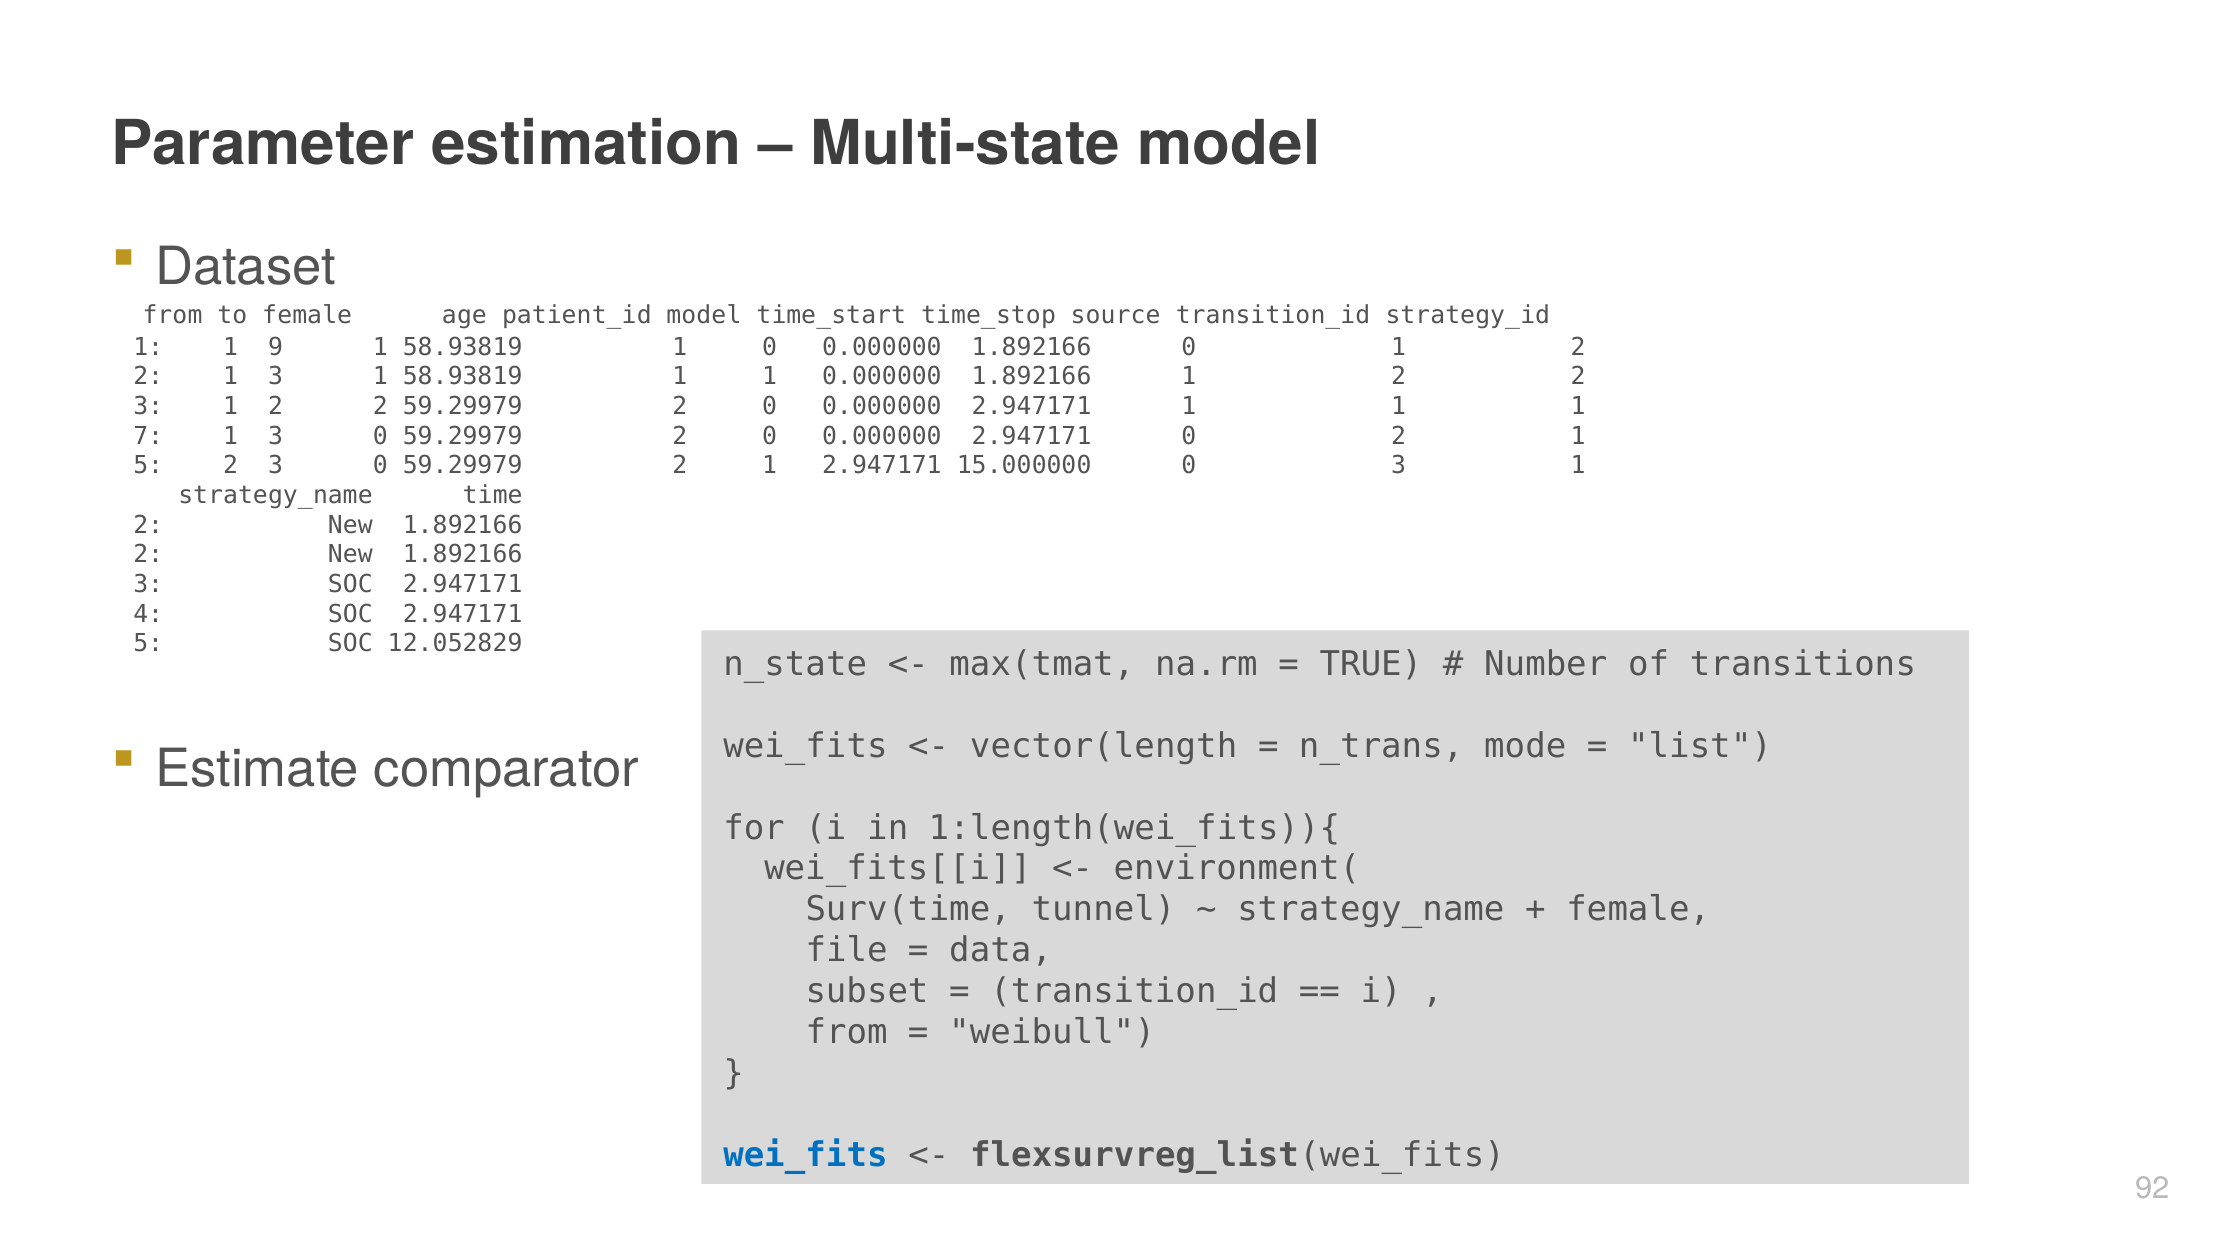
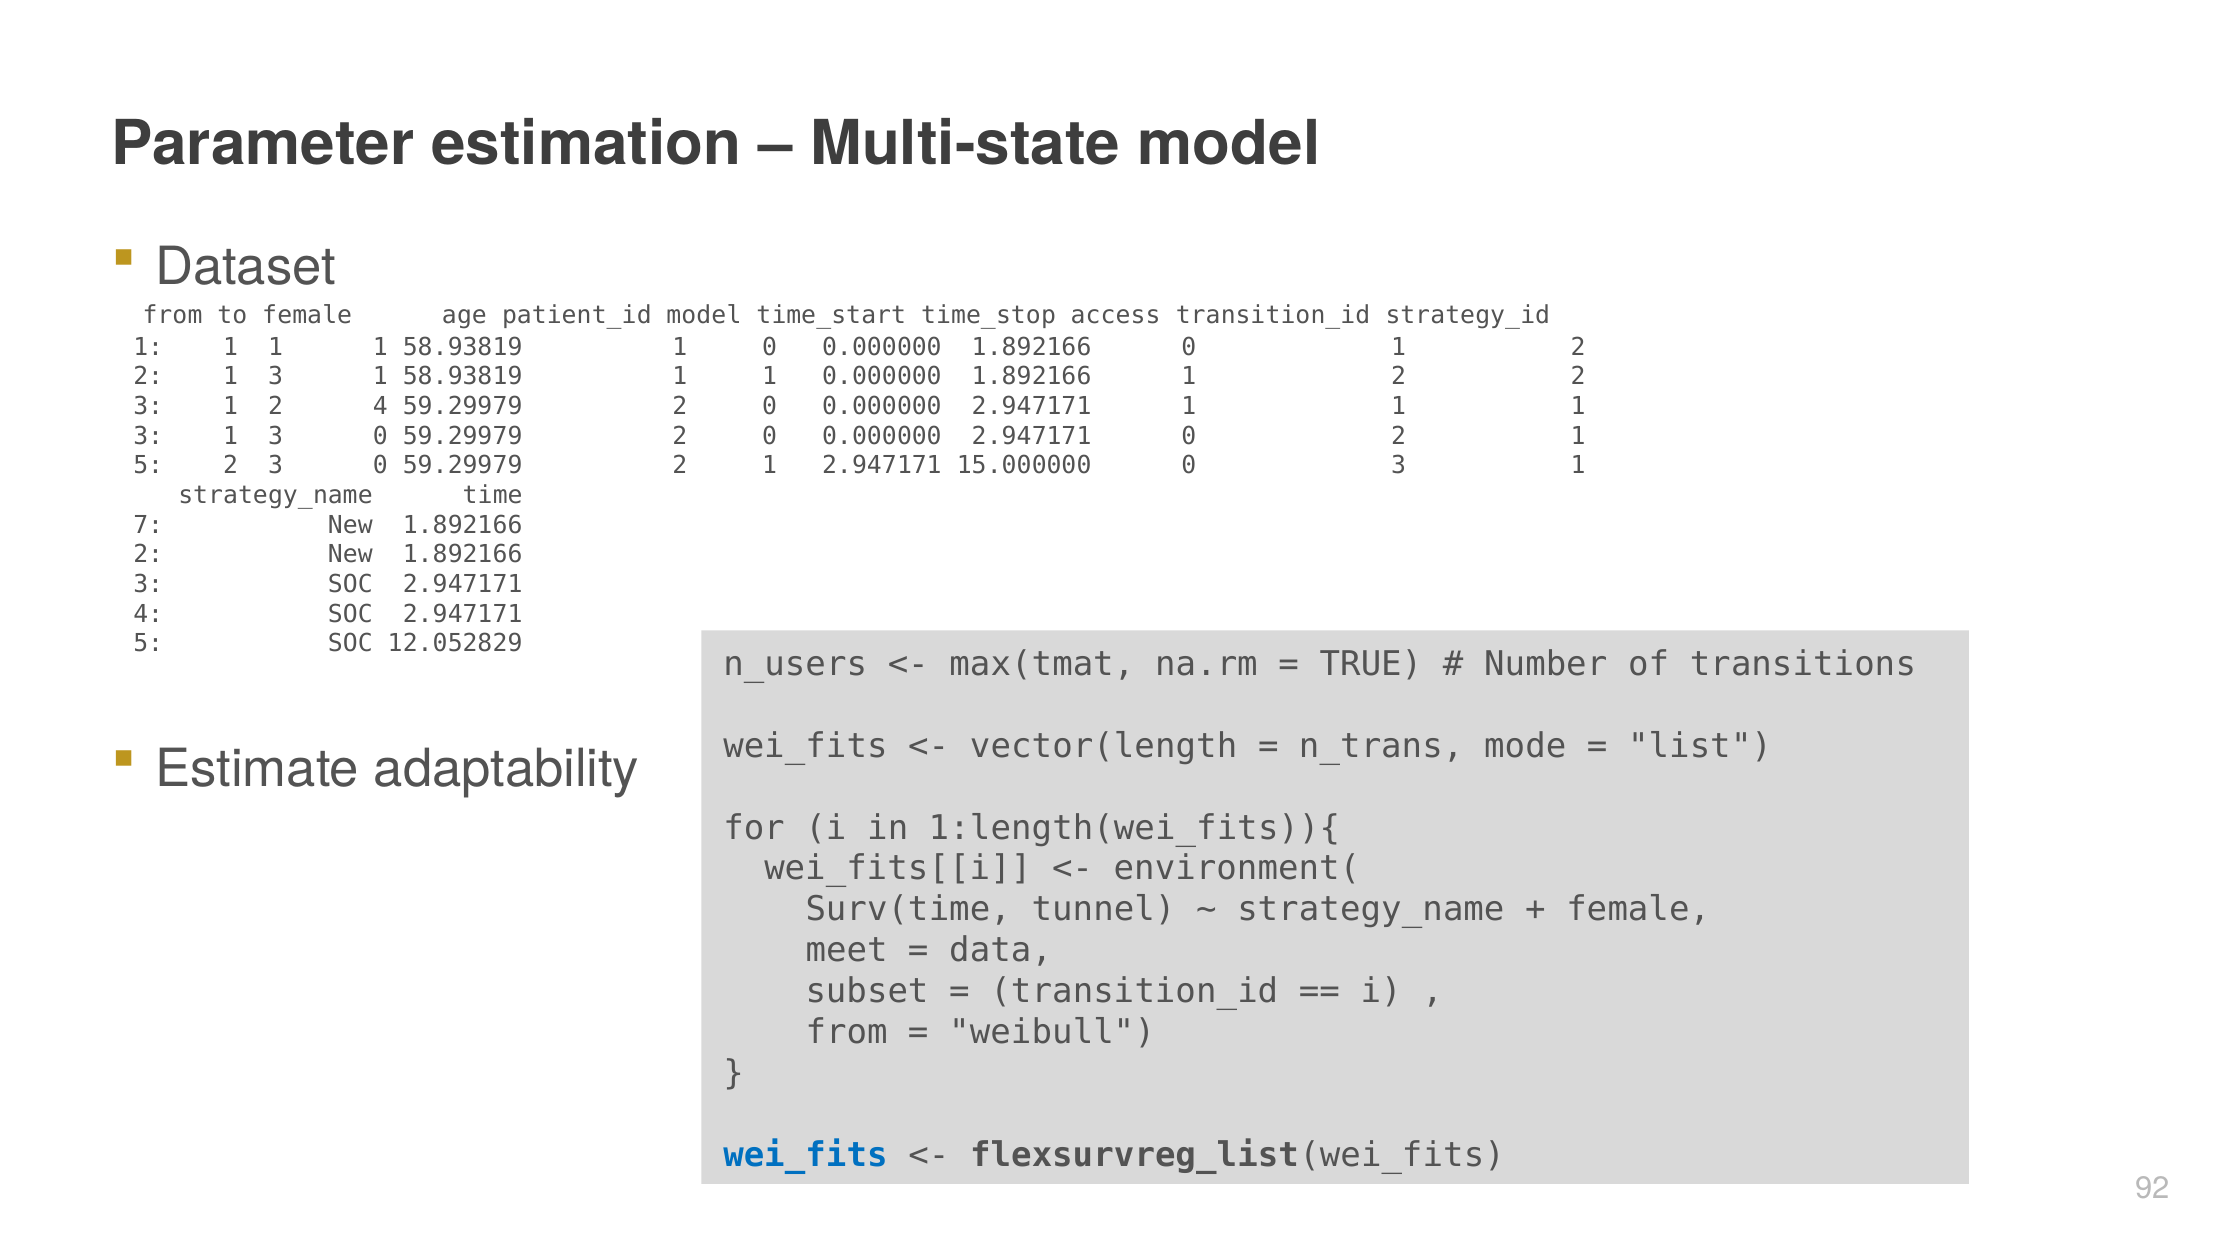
source: source -> access (1116, 316)
9: 9 -> 1 (276, 347)
3 1 2 2: 2 -> 4 (380, 406)
7: 7 -> 3 (148, 436)
2: 2 -> 7 (148, 525)
n_state: n_state -> n_users (795, 664)
comparator: comparator -> adaptability (507, 769)
file: file -> meet (847, 951)
